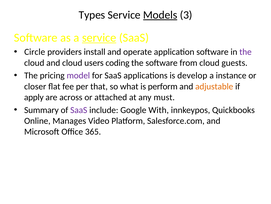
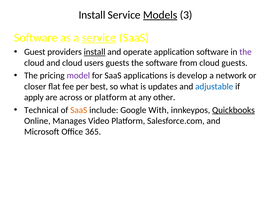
Types: Types -> Install (92, 15)
Circle: Circle -> Guest (35, 52)
install underline: none -> present (95, 52)
users coding: coding -> guests (117, 63)
instance: instance -> network (231, 75)
that: that -> best (99, 86)
perform: perform -> updates (163, 86)
adjustable colour: orange -> blue (214, 86)
or attached: attached -> platform (111, 97)
must: must -> other (164, 97)
Summary: Summary -> Technical (41, 110)
SaaS colour: purple -> orange (79, 110)
Quickbooks underline: none -> present (233, 110)
